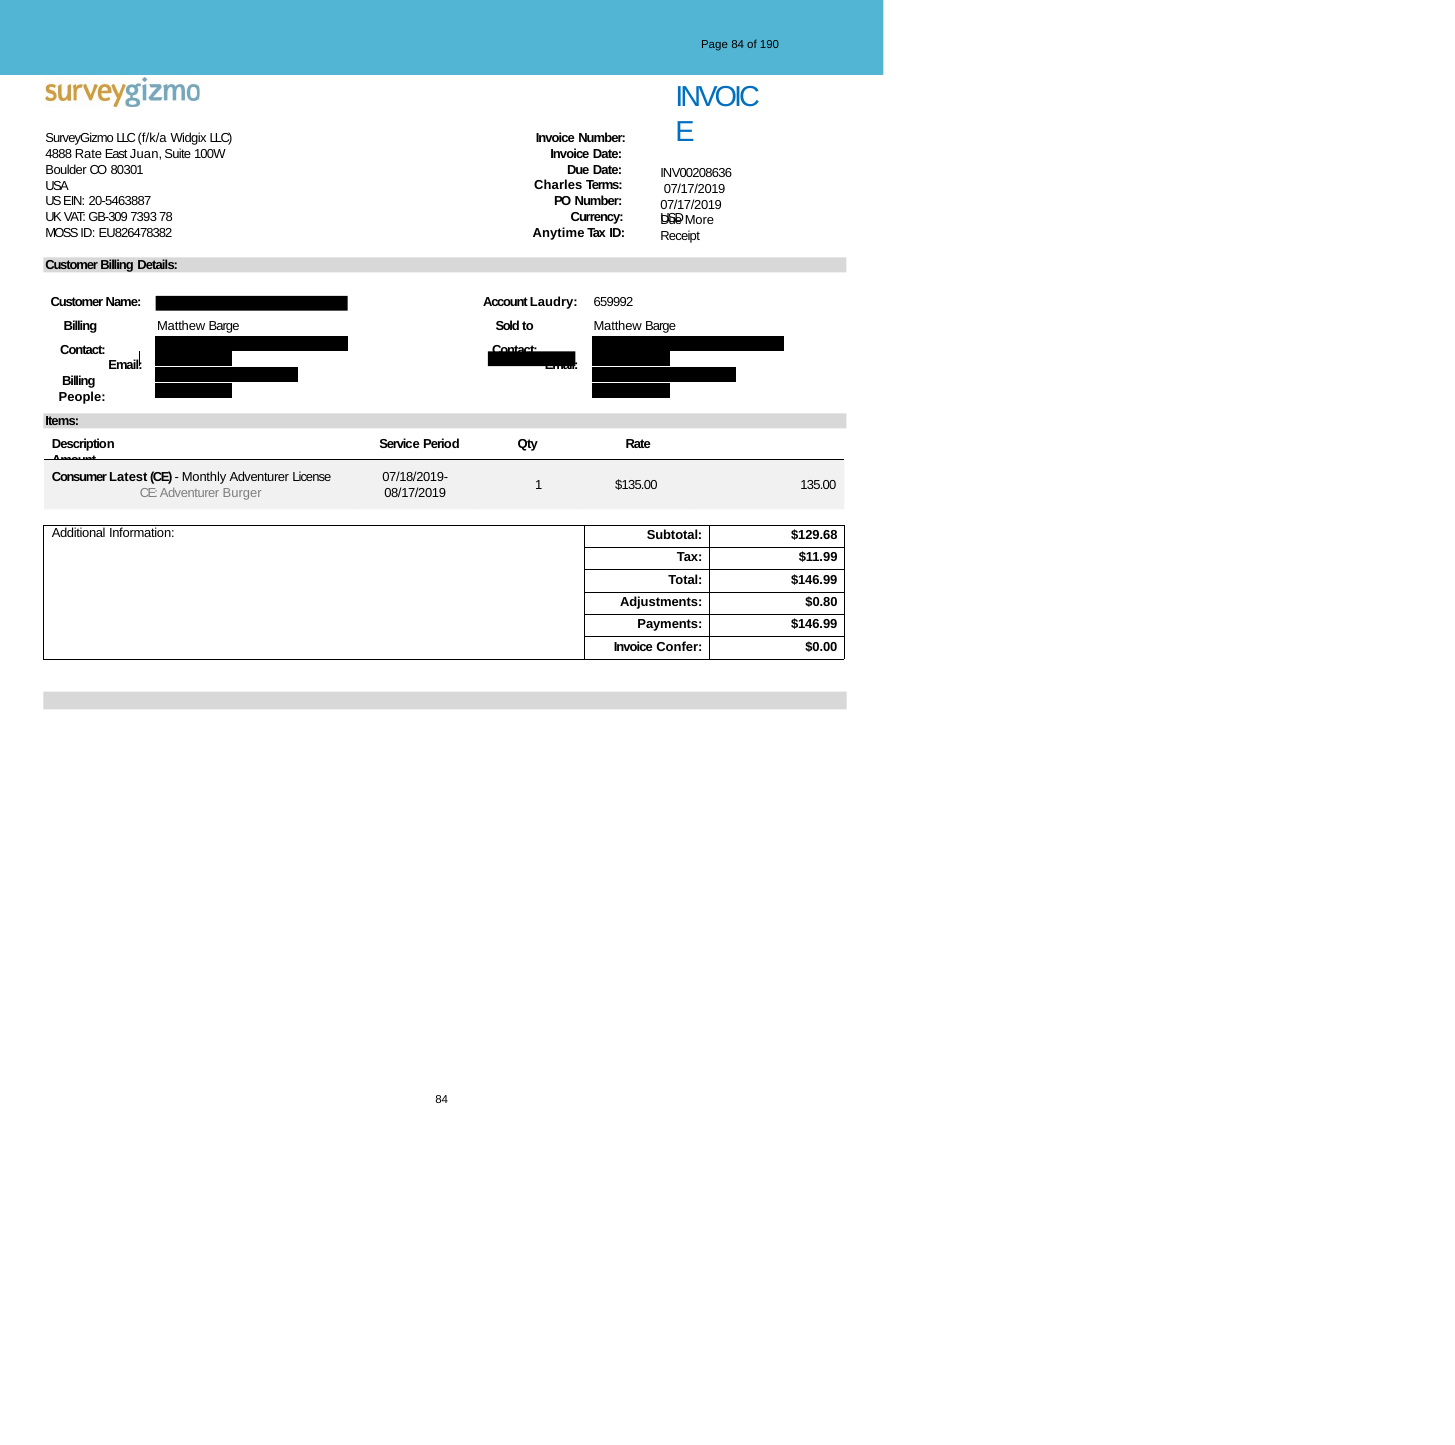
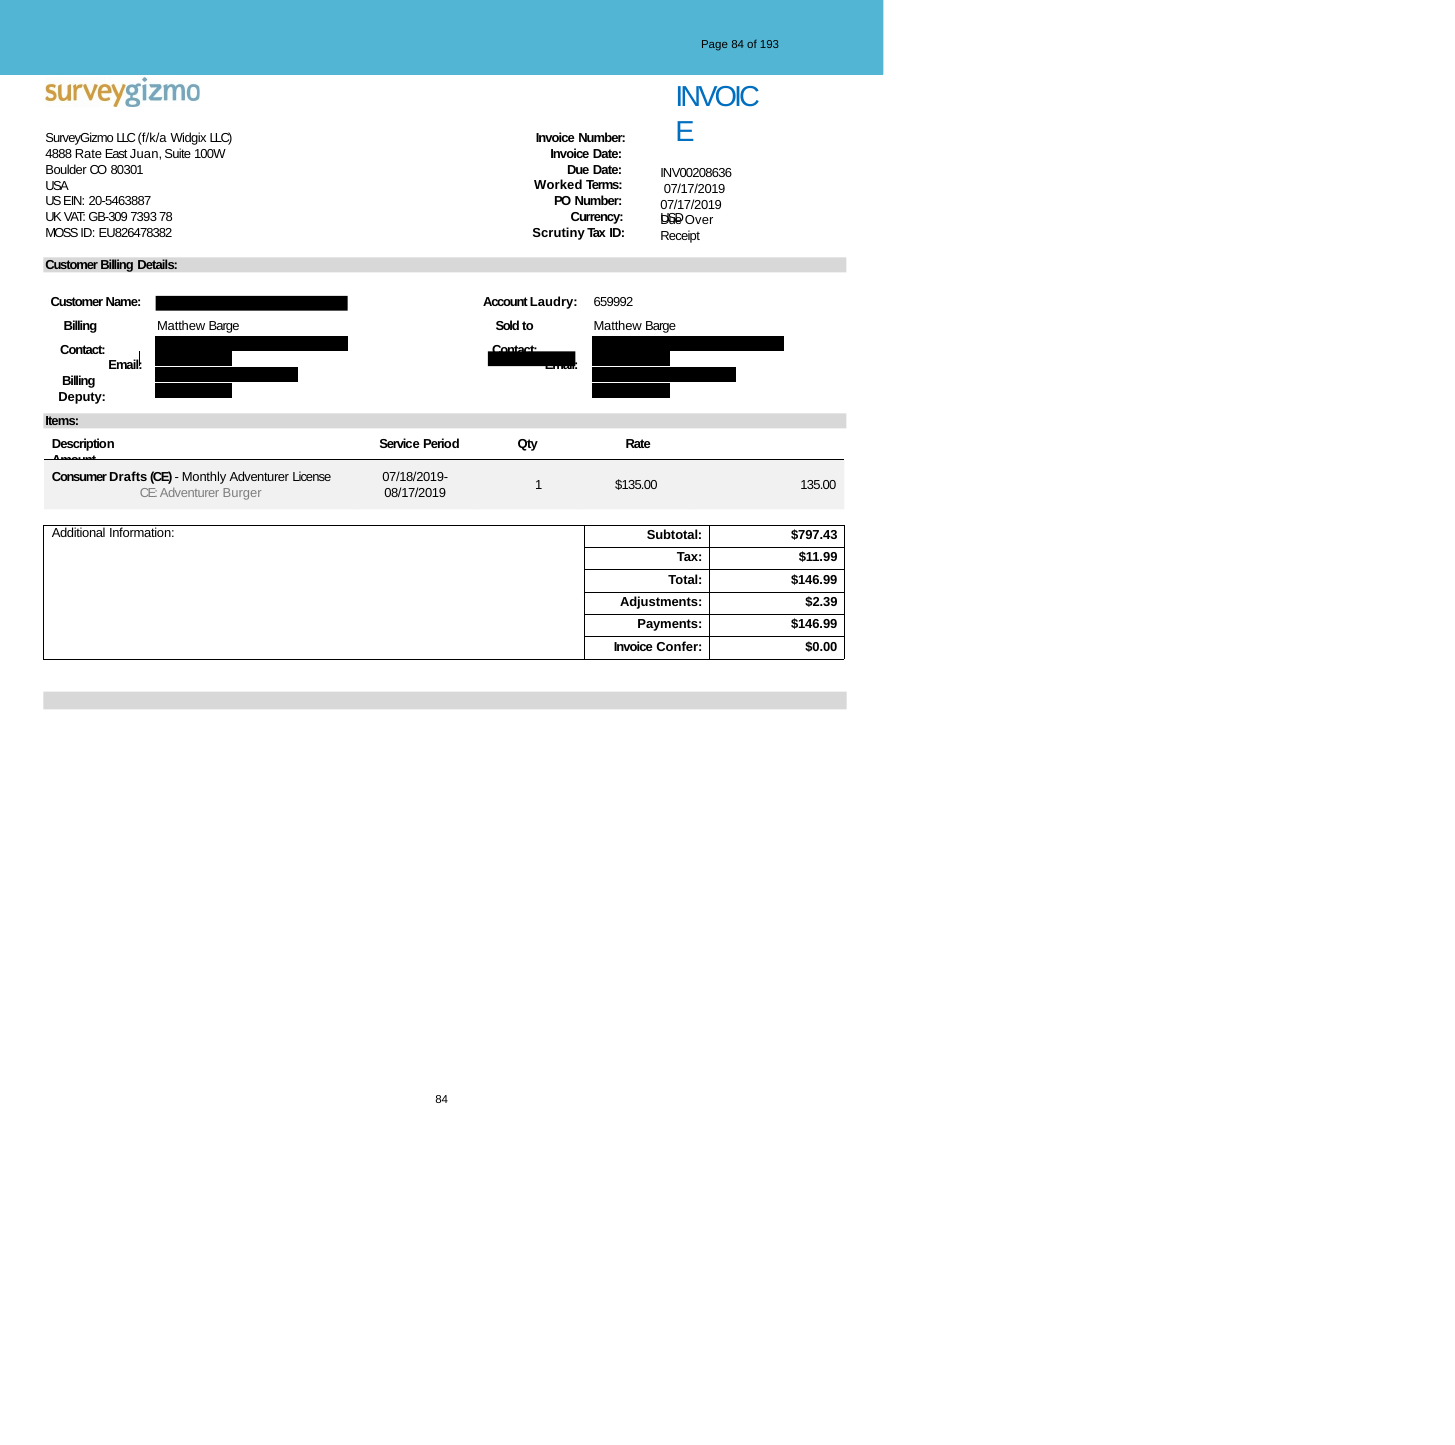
190: 190 -> 193 (770, 44)
Charles: Charles -> Worked (558, 186)
More: More -> Over (699, 221)
Anytime: Anytime -> Scrutiny (559, 233)
People: People -> Deputy (82, 397)
Latest: Latest -> Drafts (128, 477)
$129.68: $129.68 -> $797.43 (814, 535)
$0.80: $0.80 -> $2.39 (821, 602)
